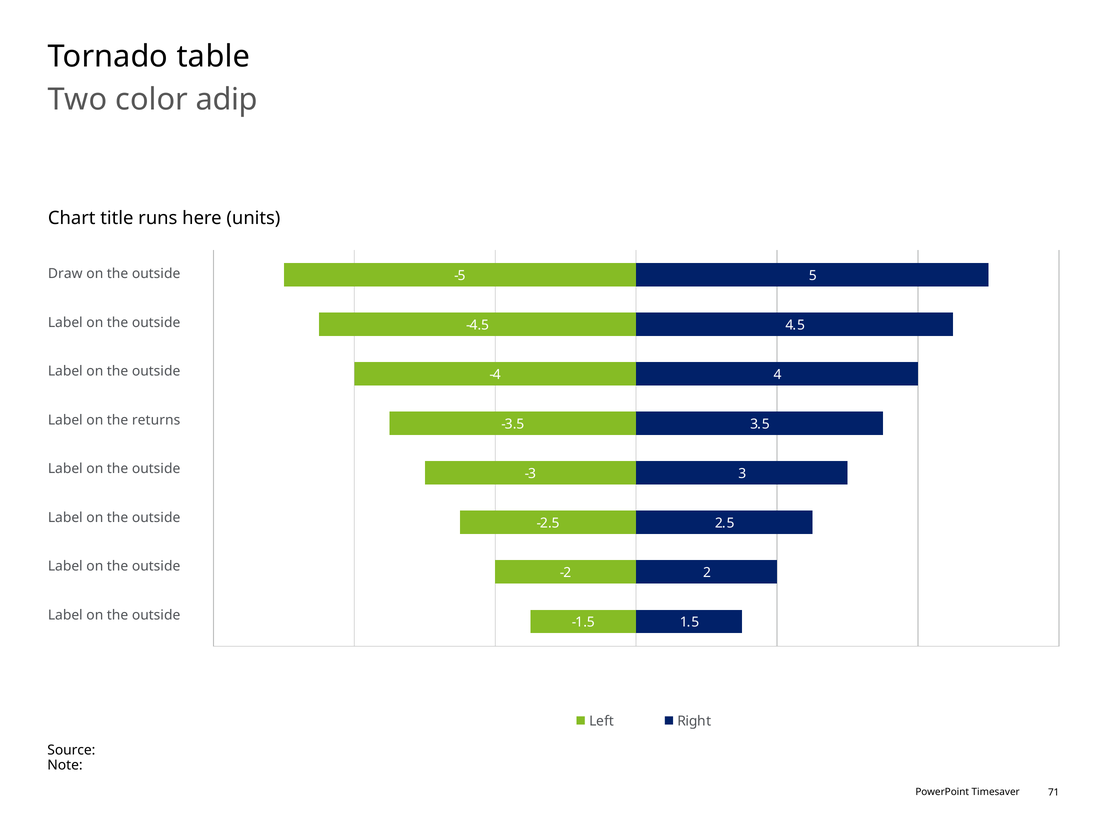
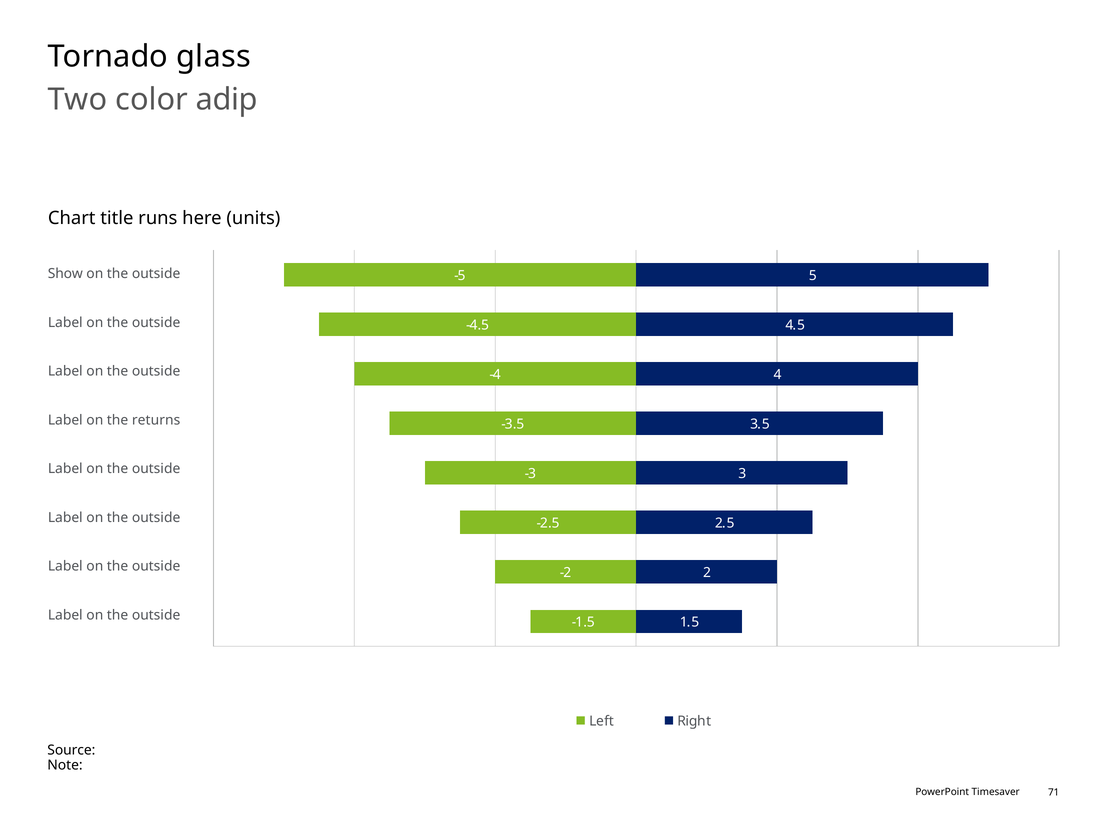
table: table -> glass (213, 56)
Draw: Draw -> Show (65, 274)
